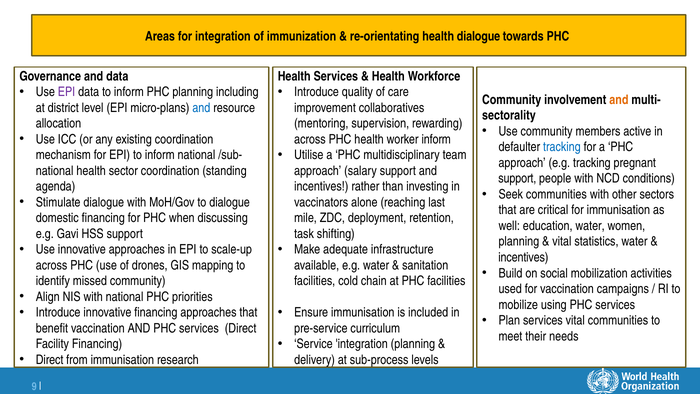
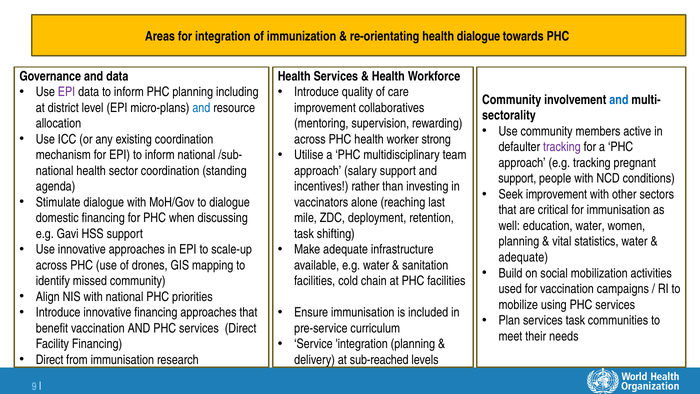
and colour: orange -> blue (619, 100)
worker inform: inform -> strong (436, 139)
tracking colour: blue -> purple (562, 147)
Seek communities: communities -> improvement (557, 194)
incentives: incentives -> adequate (523, 257)
services vital: vital -> task (575, 320)
sub-process: sub-process -> sub-reached (379, 360)
